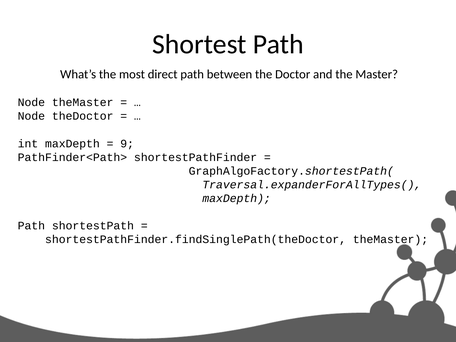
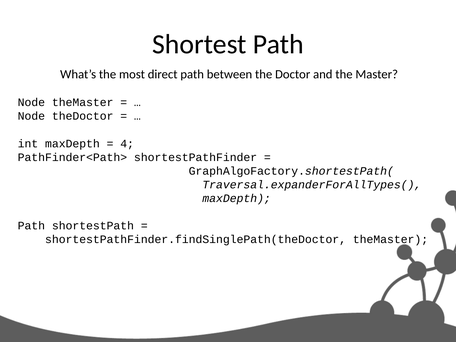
9: 9 -> 4 (127, 144)
